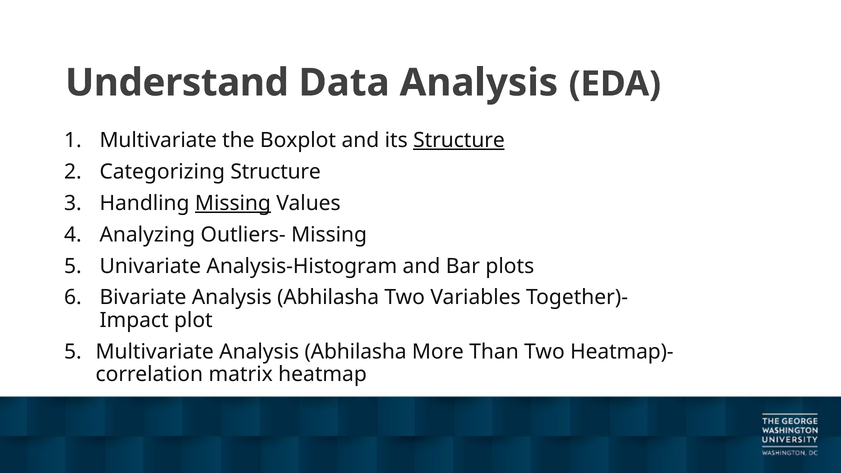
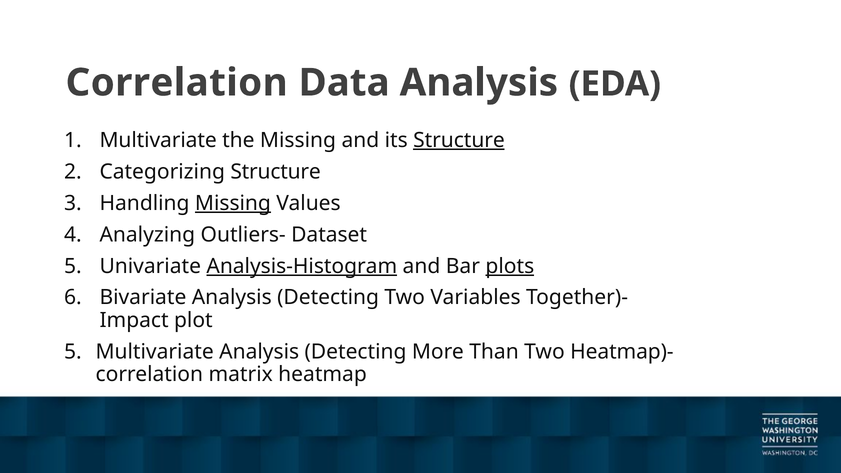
Understand: Understand -> Correlation (177, 83)
the Boxplot: Boxplot -> Missing (298, 140)
Outliers- Missing: Missing -> Dataset (329, 235)
Analysis-Histogram underline: none -> present (302, 266)
plots underline: none -> present (510, 266)
Bivariate Analysis Abhilasha: Abhilasha -> Detecting (328, 298)
Multivariate Analysis Abhilasha: Abhilasha -> Detecting (356, 352)
